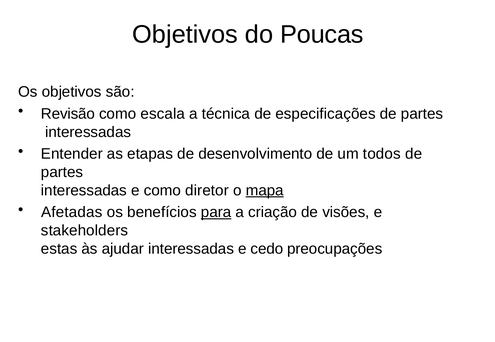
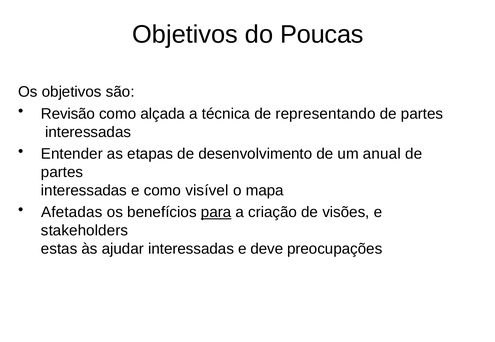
escala: escala -> alçada (163, 114)
especificações: especificações -> representando (325, 114)
todos: todos -> anual (382, 154)
diretor: diretor -> visível (207, 191)
mapa underline: present -> none (265, 191)
cedo: cedo -> deve (267, 249)
